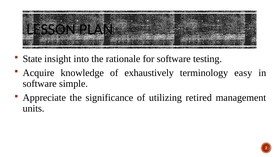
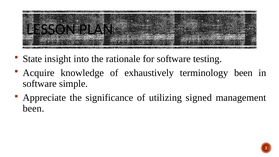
terminology easy: easy -> been (243, 73)
retired: retired -> signed (199, 98)
units: units -> been (33, 108)
